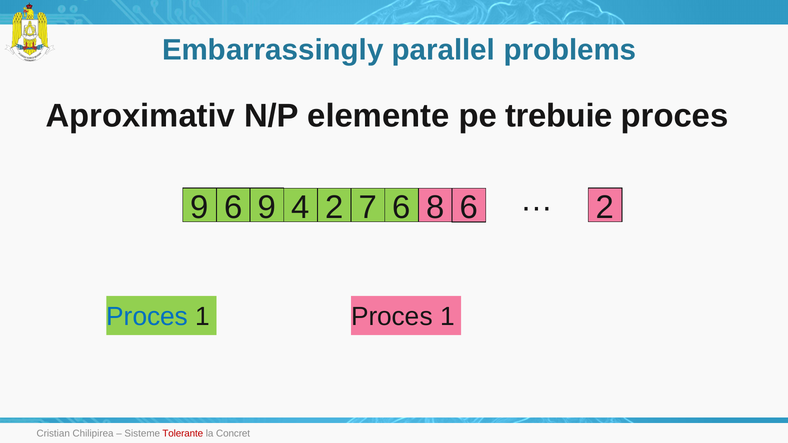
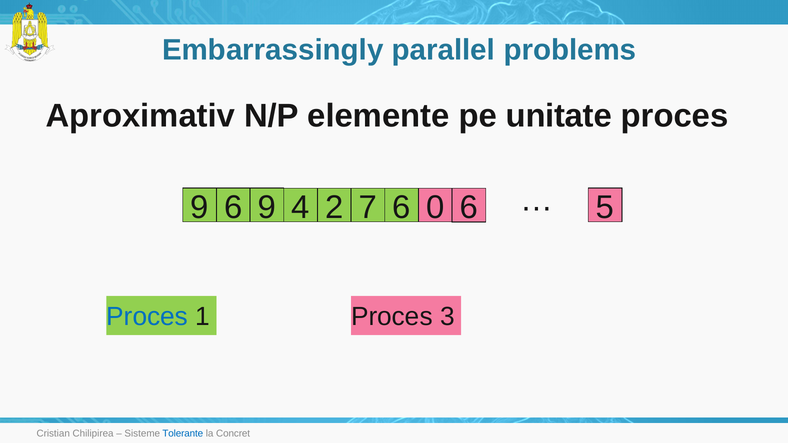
trebuie: trebuie -> unitate (559, 116)
8: 8 -> 0 (435, 207)
6 2: 2 -> 5 (605, 207)
1 Proces 1: 1 -> 3 (447, 317)
Tolerante colour: red -> blue (183, 434)
